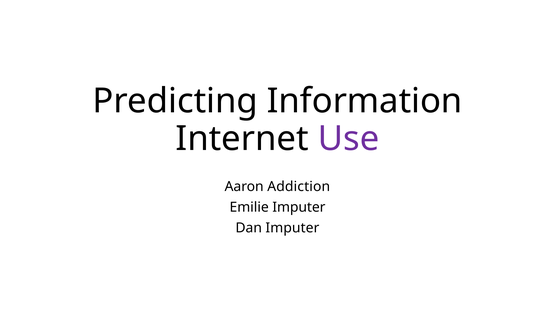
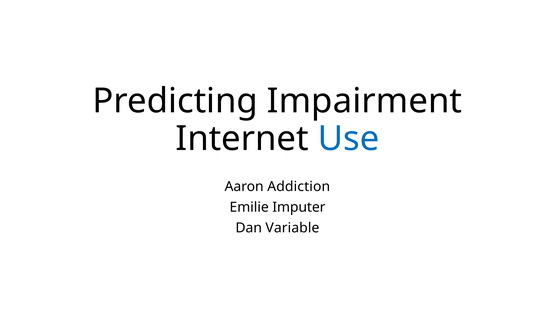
Information: Information -> Impairment (365, 101)
Use colour: purple -> blue (349, 139)
Dan Imputer: Imputer -> Variable (292, 228)
